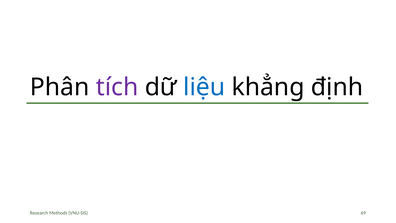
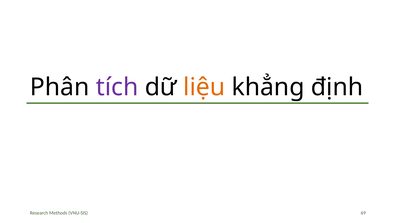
liệu colour: blue -> orange (204, 87)
